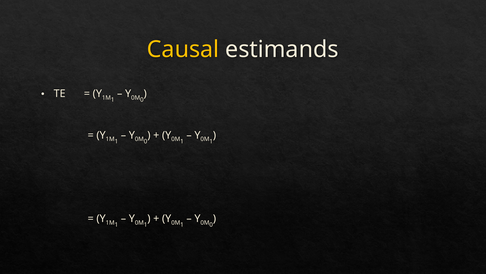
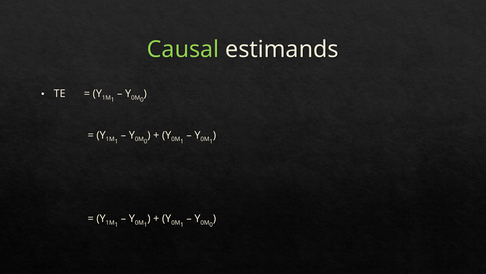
Causal colour: yellow -> light green (183, 49)
